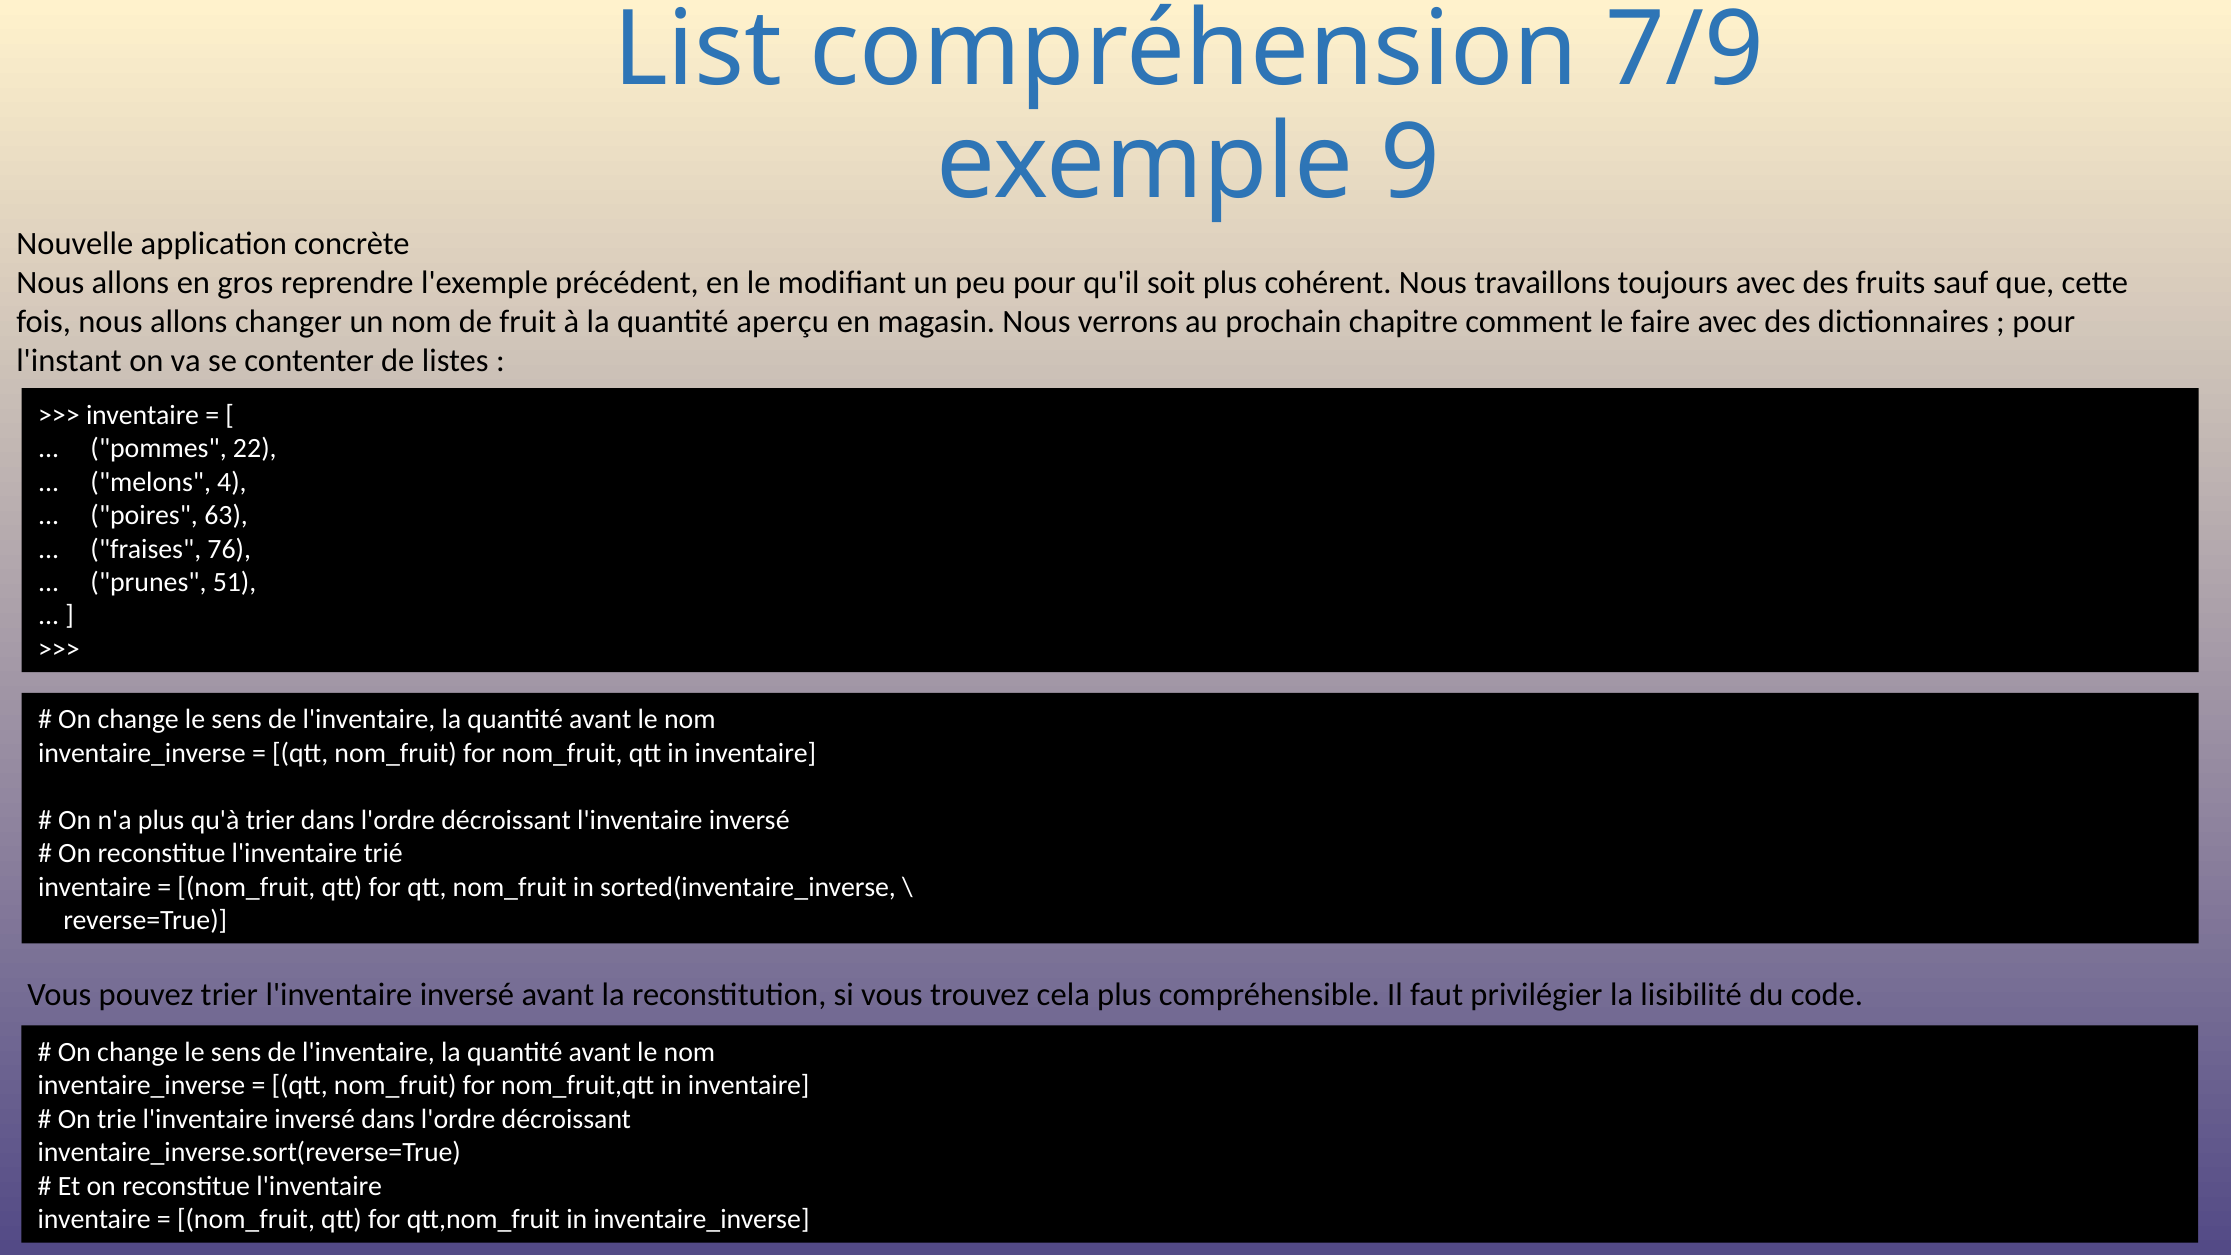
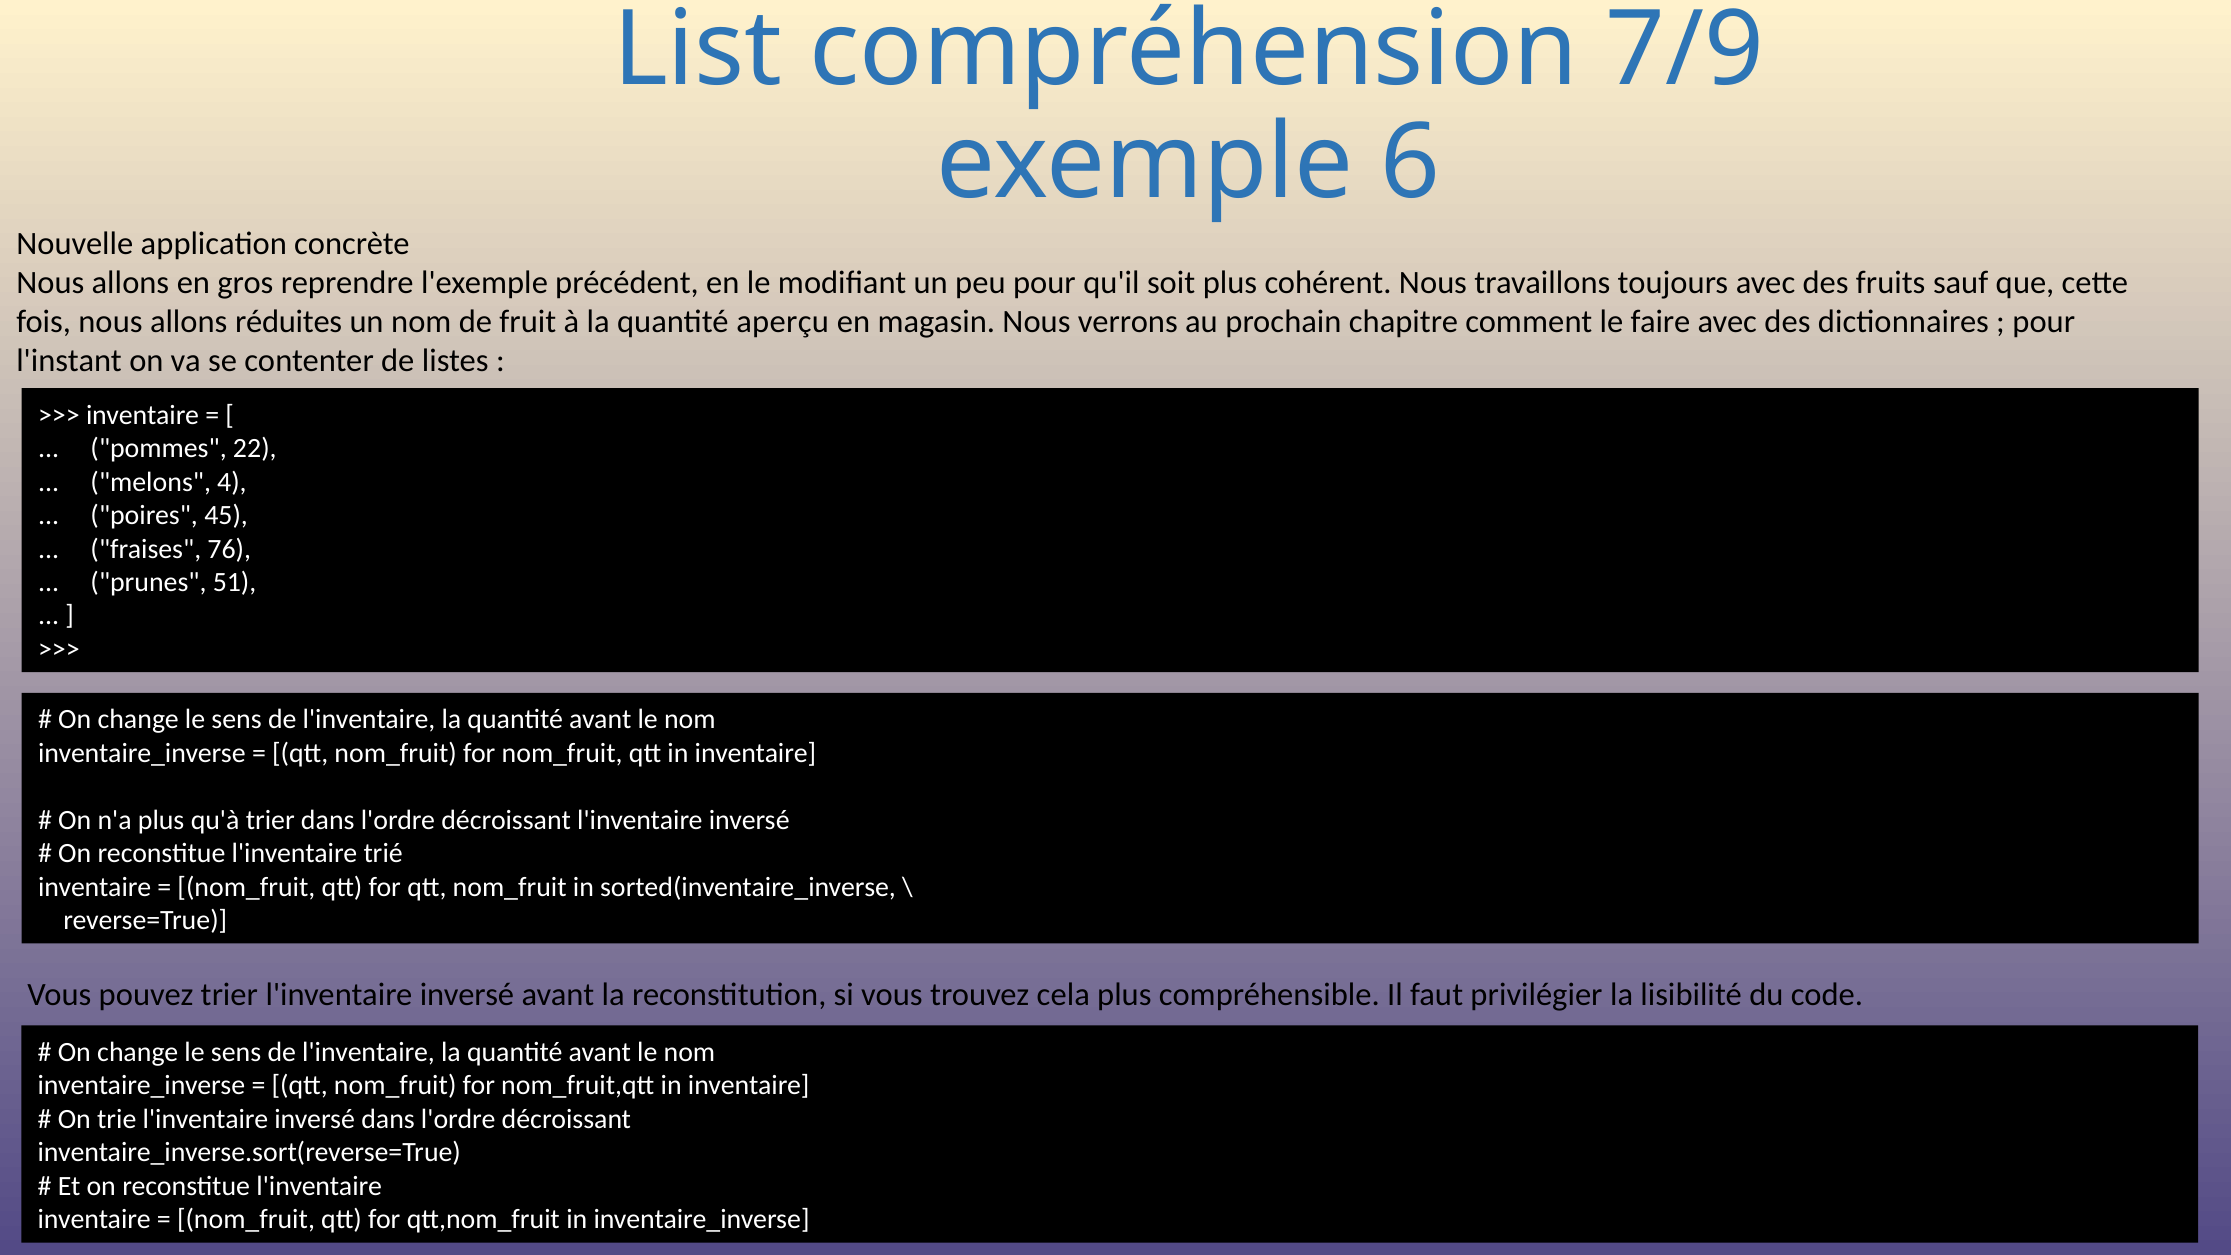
9: 9 -> 6 (1411, 163)
changer: changer -> réduites (289, 322)
63: 63 -> 45 (226, 515)
